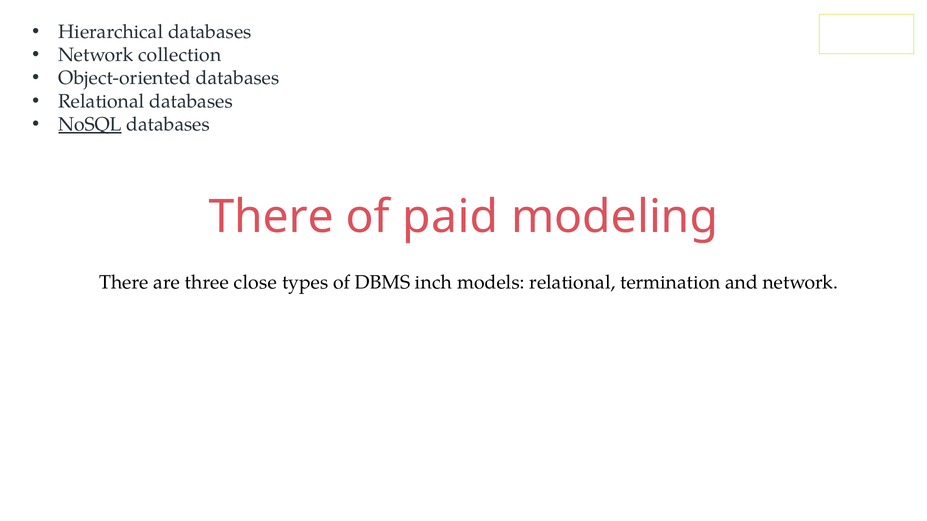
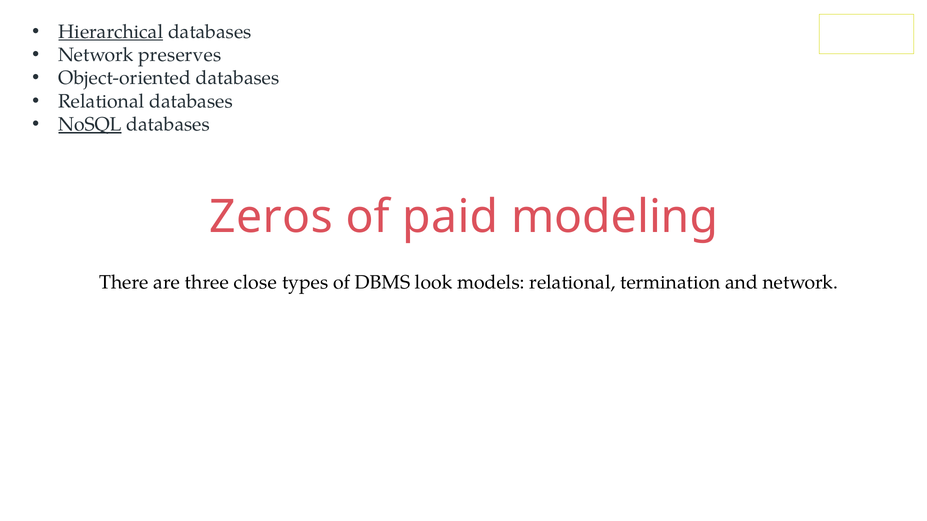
Hierarchical underline: none -> present (111, 32)
collection: collection -> preserves (180, 55)
There: There -> Zeros (271, 217)
inch: inch -> look (434, 283)
